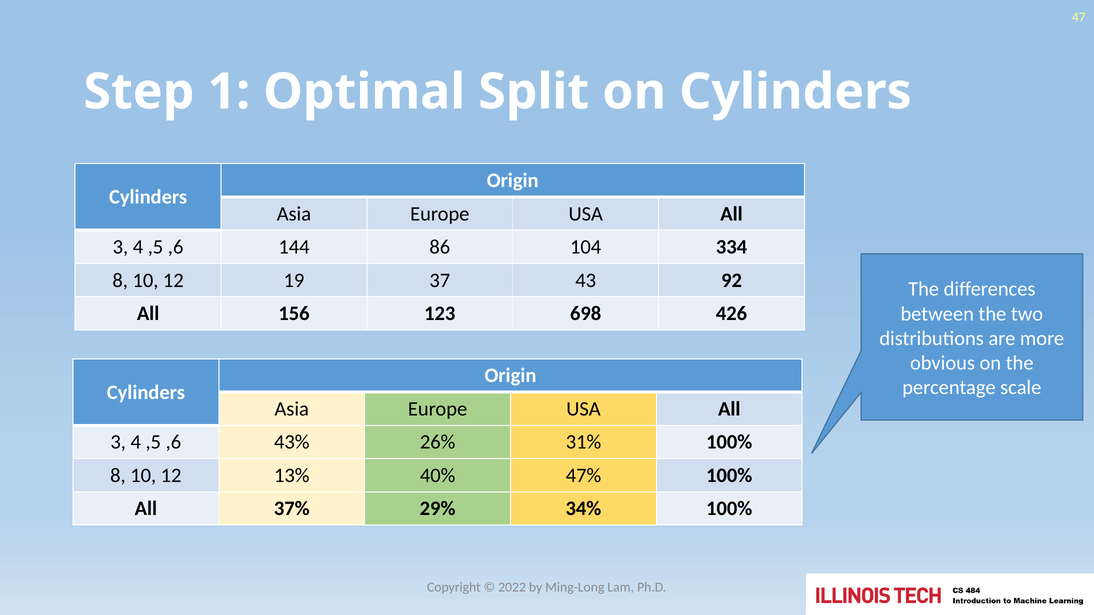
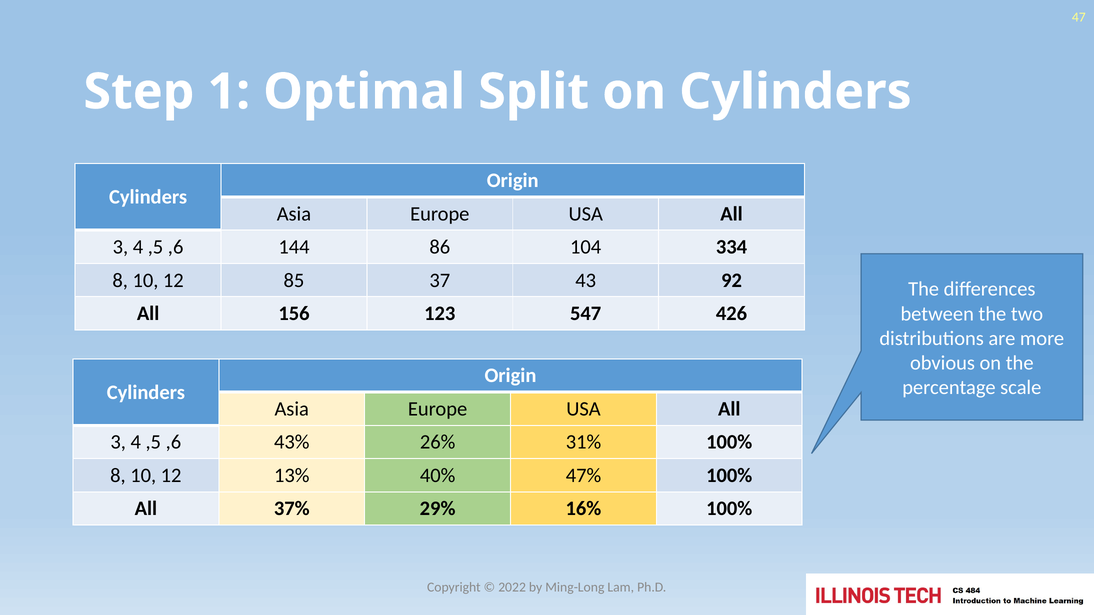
19: 19 -> 85 (294, 280)
698: 698 -> 547 (586, 314)
34%: 34% -> 16% (583, 509)
